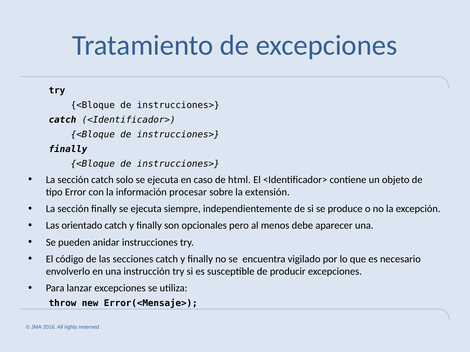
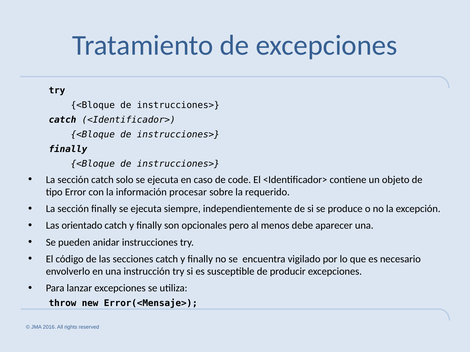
html: html -> code (239, 180)
extensión: extensión -> requerido (267, 192)
